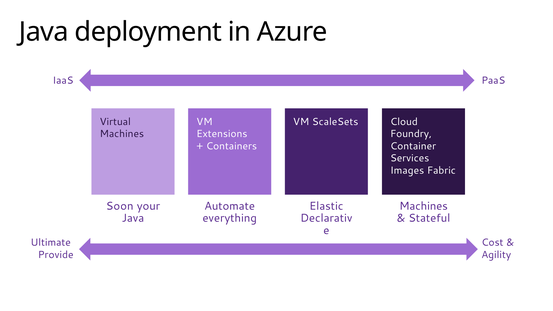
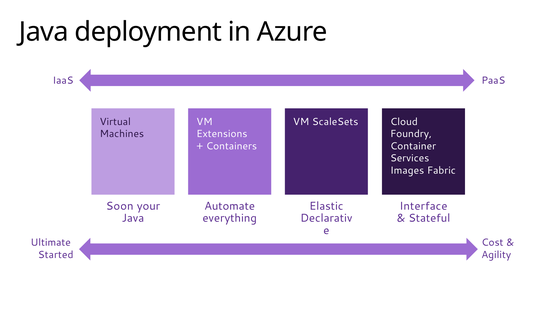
Machines: Machines -> Interface (423, 206)
Provide: Provide -> Started (56, 255)
